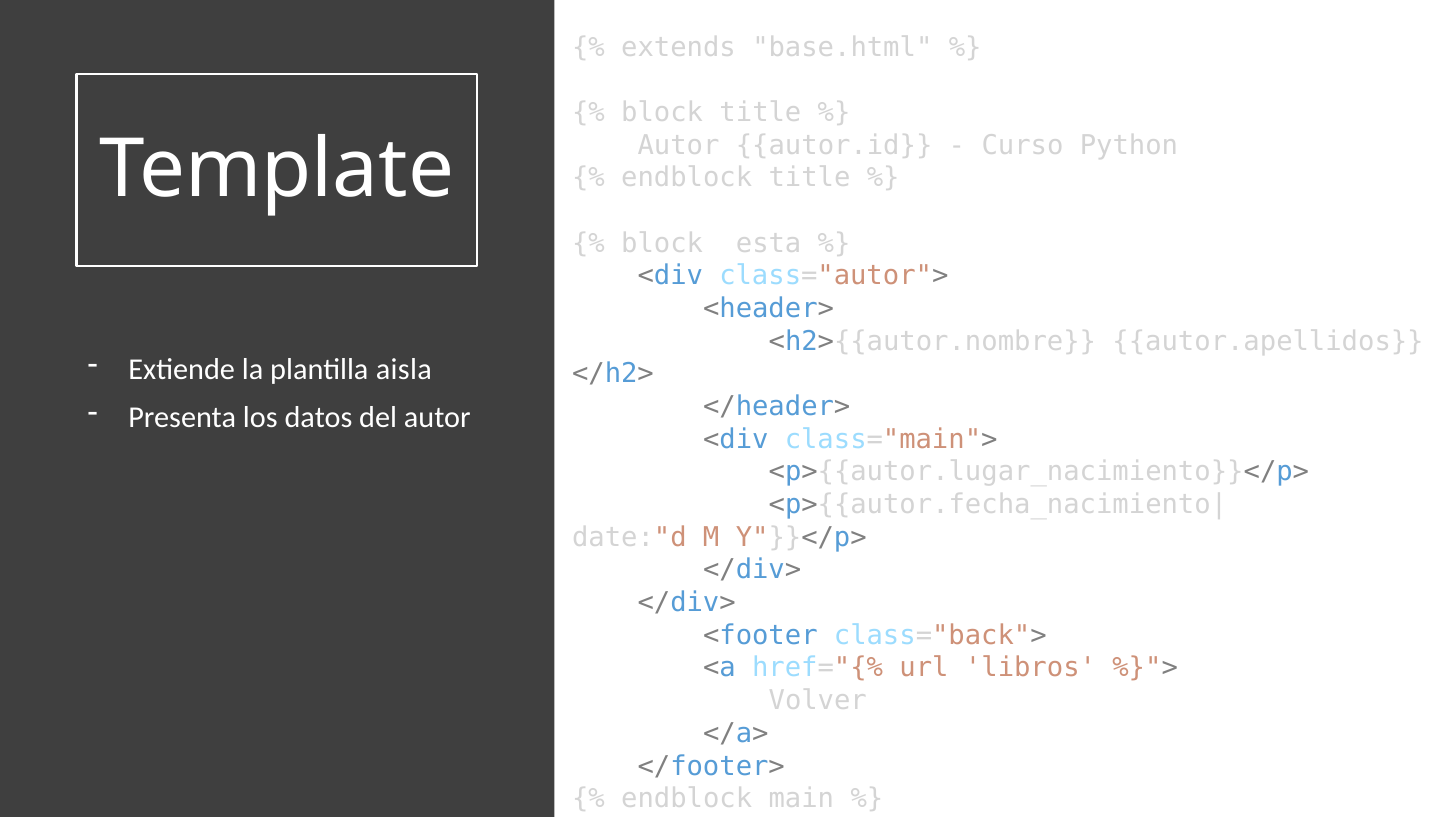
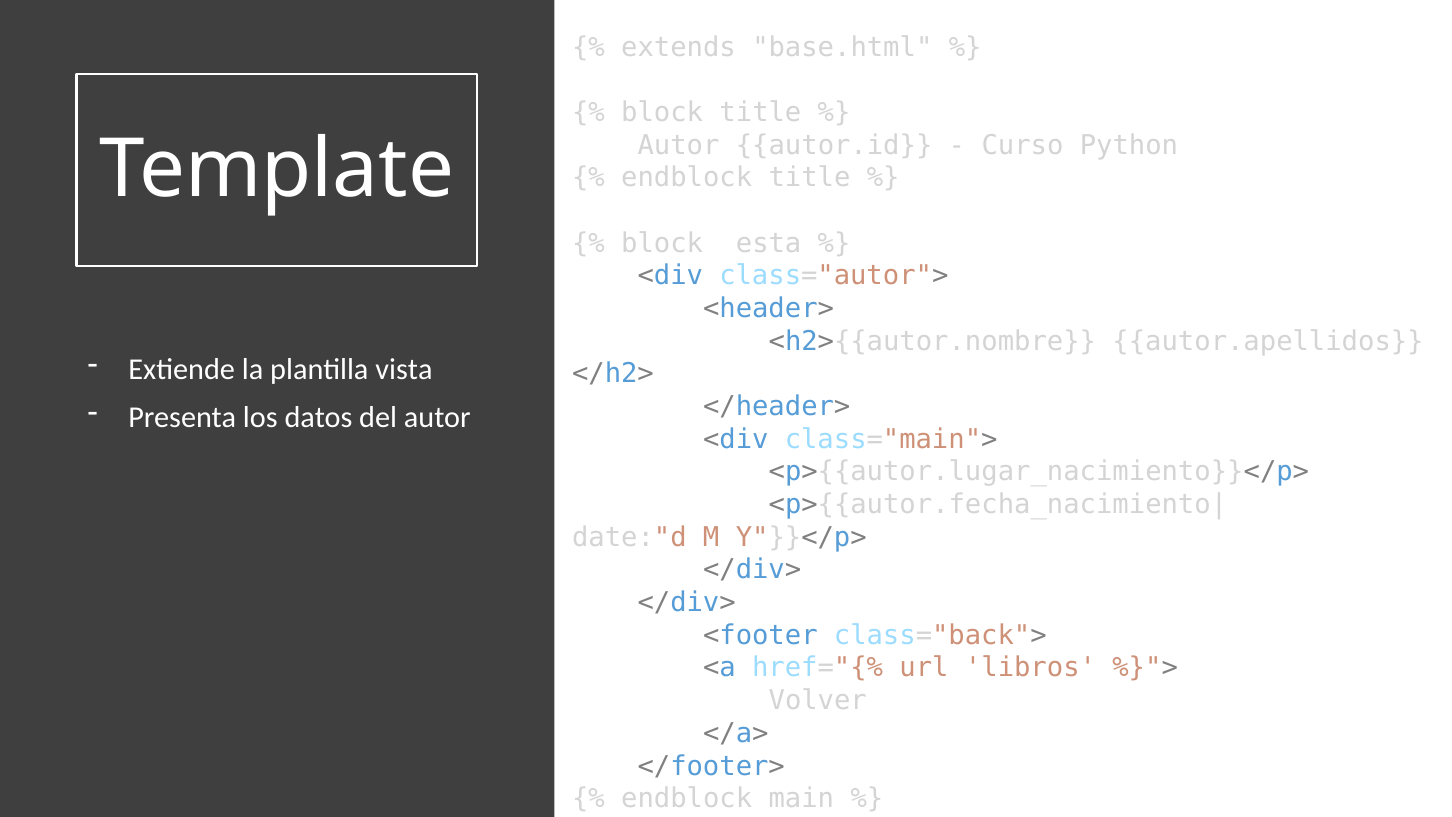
aisla: aisla -> vista (404, 369)
